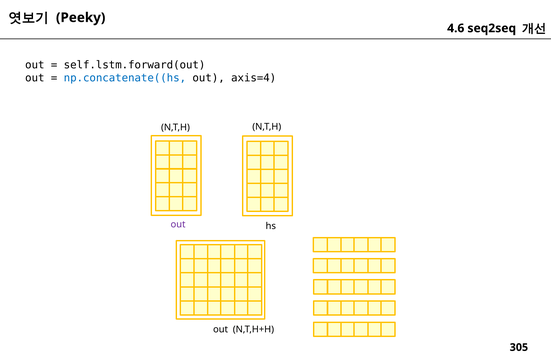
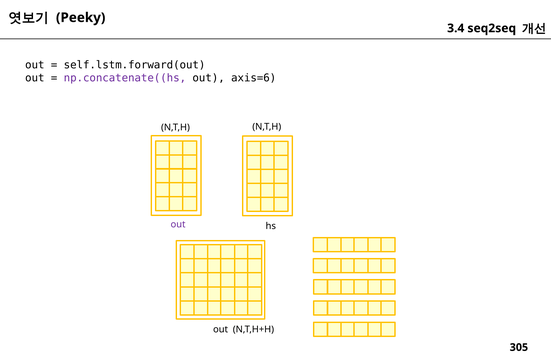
4.6: 4.6 -> 3.4 (456, 28)
np.concatenate((hs colour: blue -> purple (125, 78)
axis=4: axis=4 -> axis=6 (254, 78)
